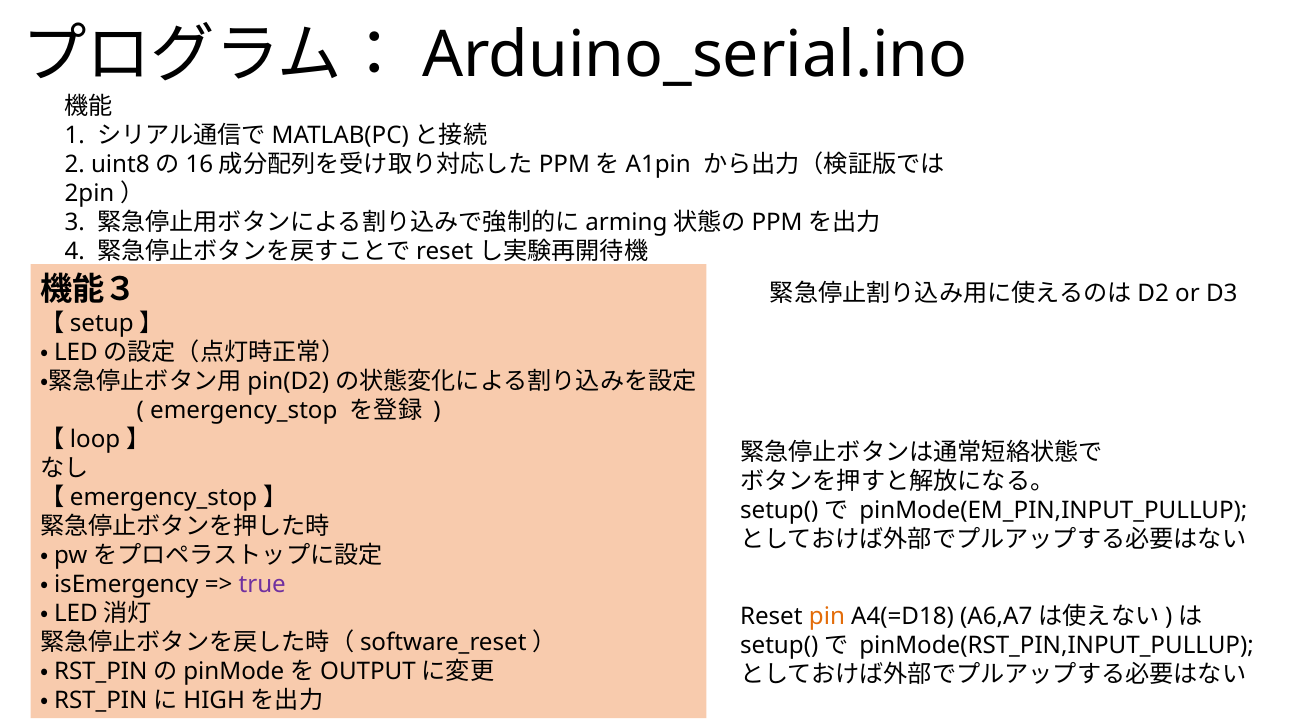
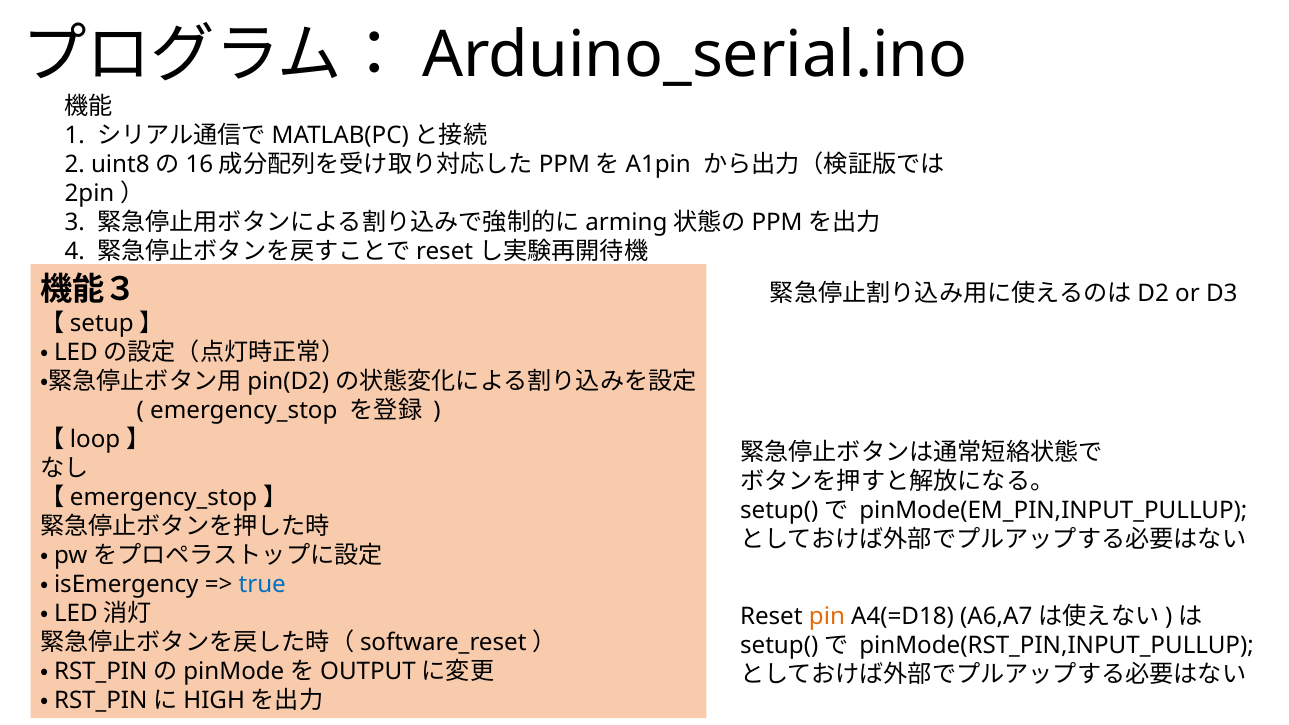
true colour: purple -> blue (262, 585)
